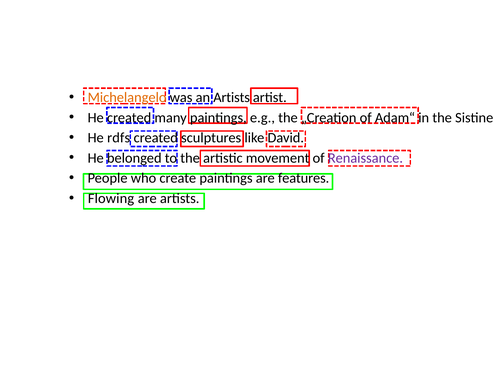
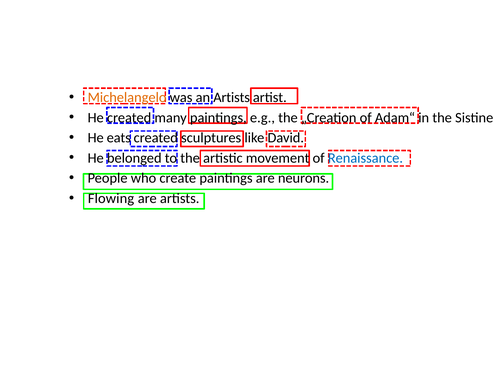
rdfs: rdfs -> eats (119, 138)
Renaissance colour: purple -> blue (365, 158)
features: features -> neurons (304, 178)
